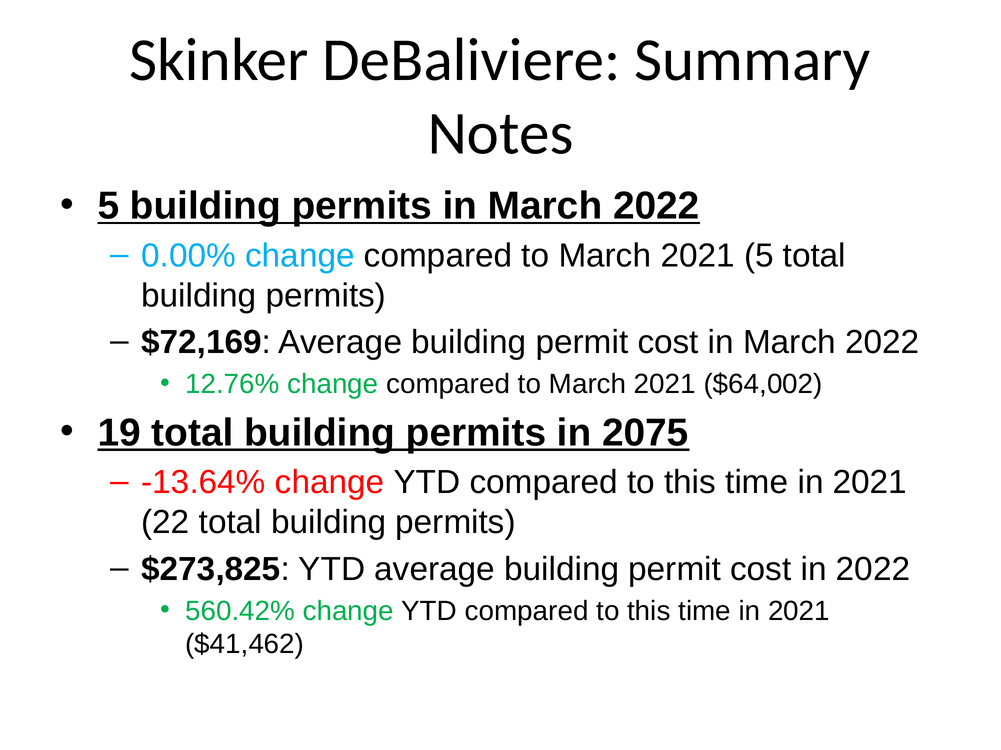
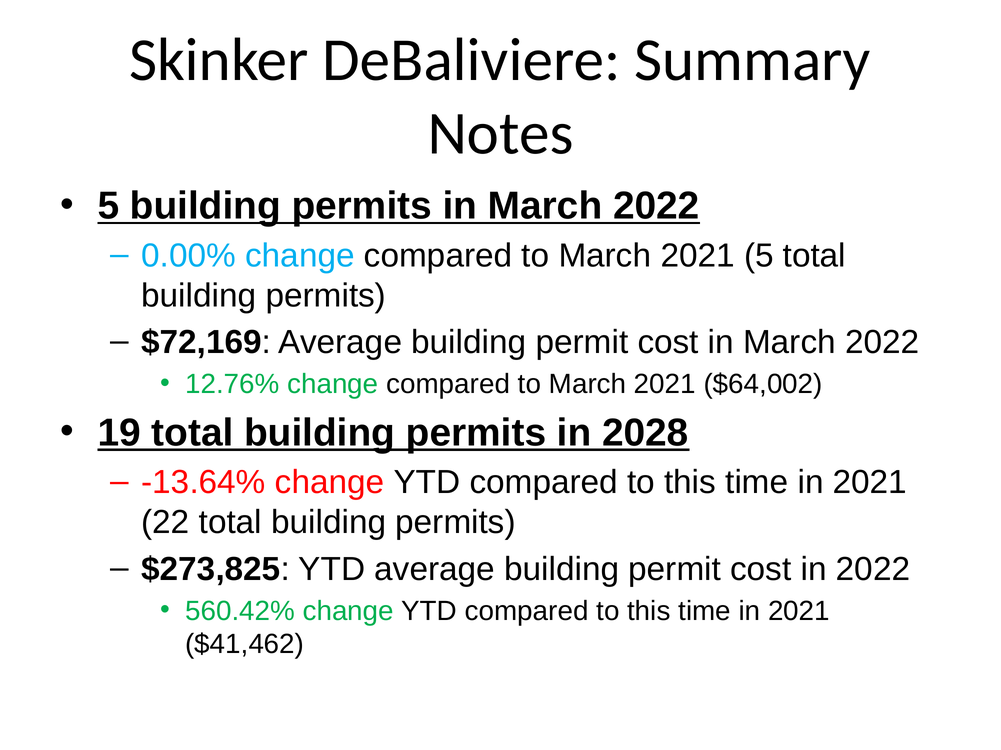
2075: 2075 -> 2028 (645, 433)
